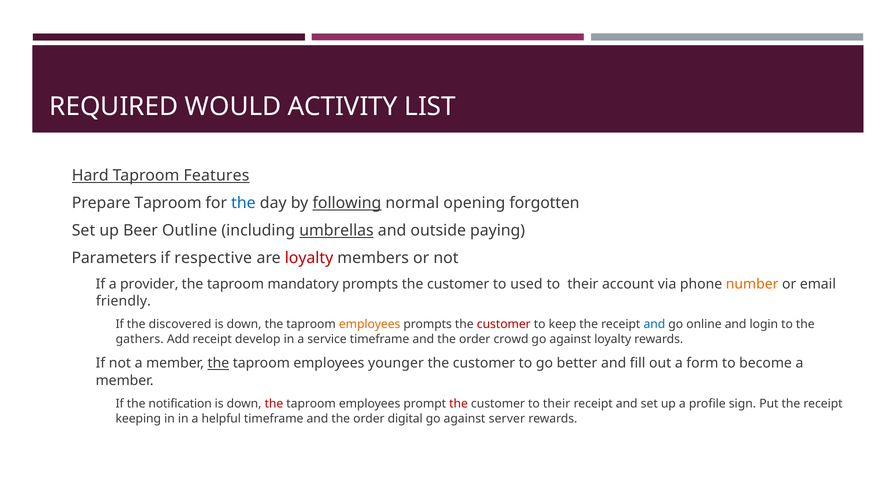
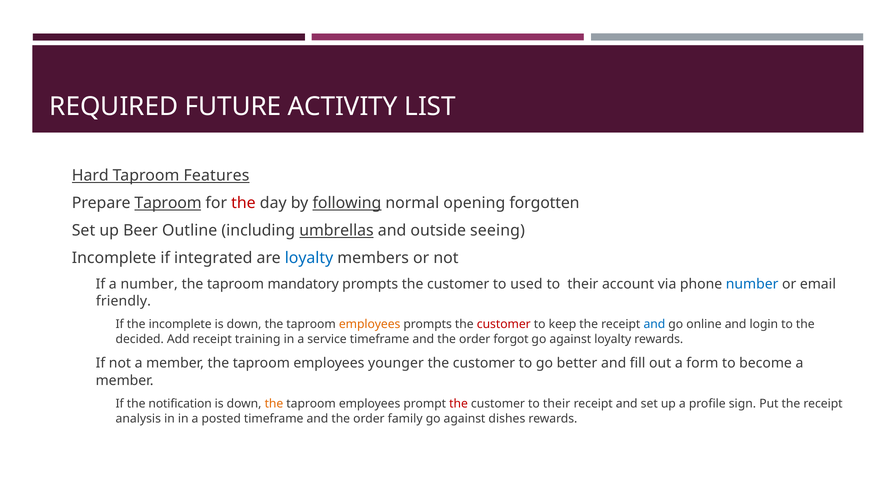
WOULD: WOULD -> FUTURE (233, 106)
Taproom underline: none -> present (168, 203)
the colour: blue -> red (243, 203)
paying: paying -> seeing (498, 231)
Parameters: Parameters -> Incomplete (114, 258)
respective: respective -> integrated (213, 258)
loyalty colour: red -> blue (309, 258)
a provider: provider -> number (149, 284)
number colour: orange -> blue (752, 284)
the discovered: discovered -> incomplete (180, 324)
gathers: gathers -> decided (140, 339)
develop: develop -> training (258, 339)
crowd: crowd -> forgot (511, 339)
the underline: present -> none (218, 363)
the colour: red -> orange (274, 404)
keeping: keeping -> analysis (138, 419)
helpful: helpful -> posted (221, 419)
digital: digital -> family (405, 419)
server: server -> dishes (507, 419)
